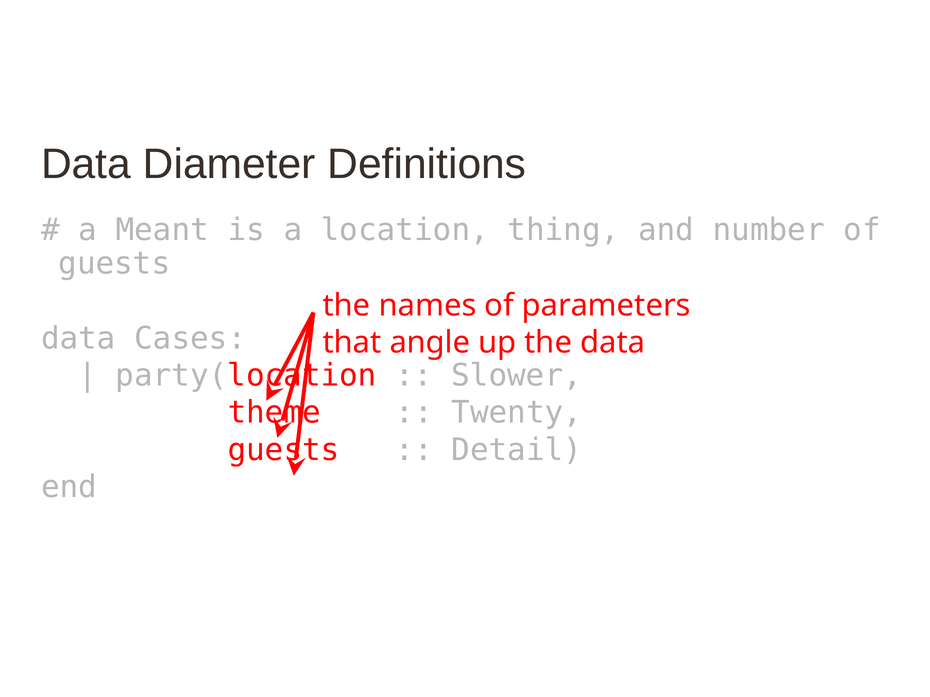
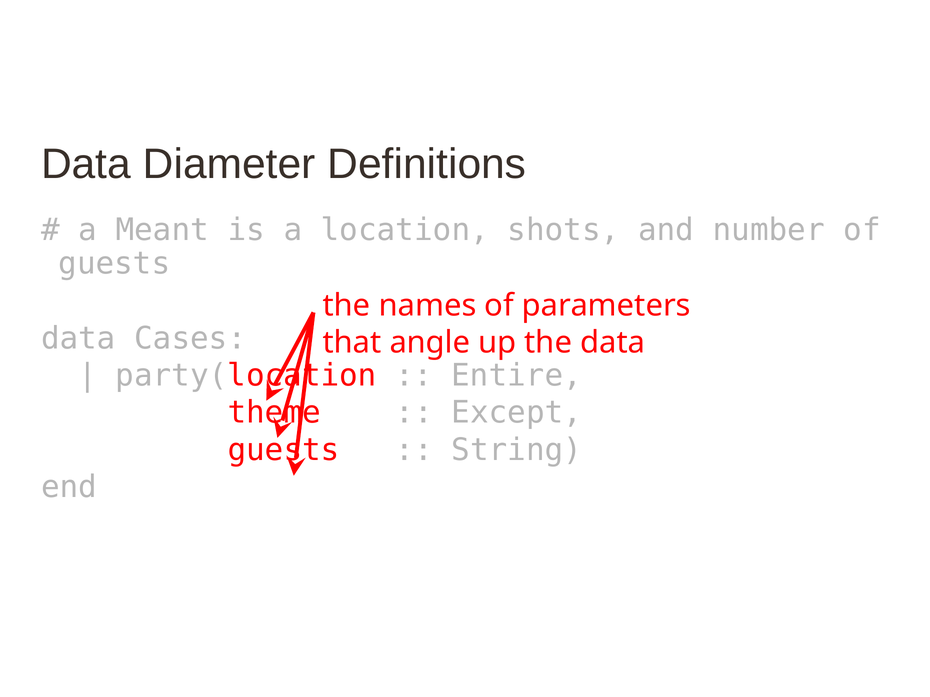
thing: thing -> shots (563, 230)
Slower: Slower -> Entire (517, 376)
Twenty: Twenty -> Except (517, 413)
Detail: Detail -> String (517, 450)
